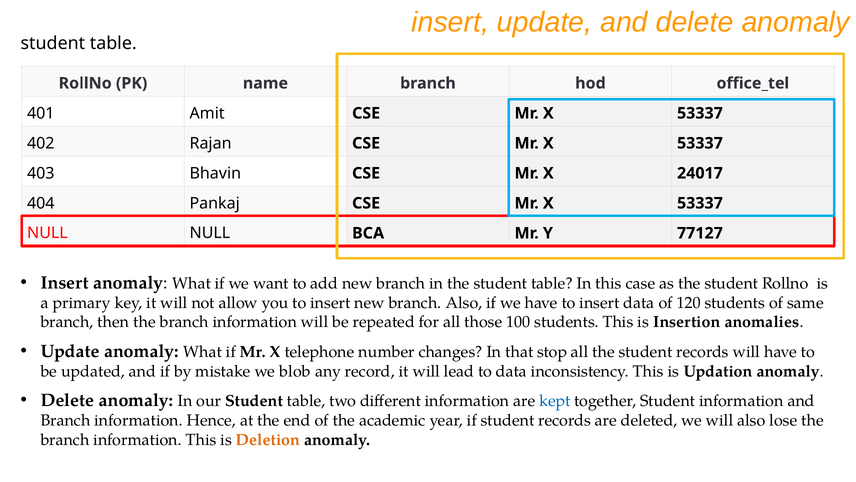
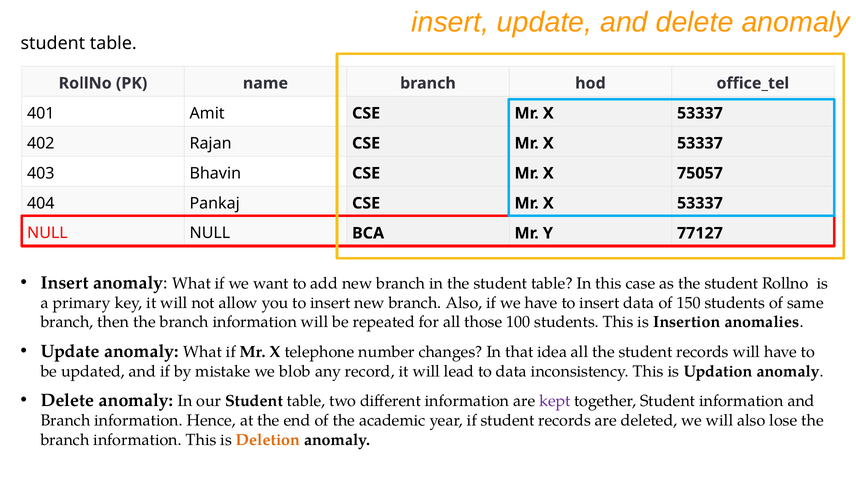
24017: 24017 -> 75057 (700, 173)
120: 120 -> 150 (689, 303)
stop: stop -> idea (552, 351)
kept colour: blue -> purple (555, 401)
